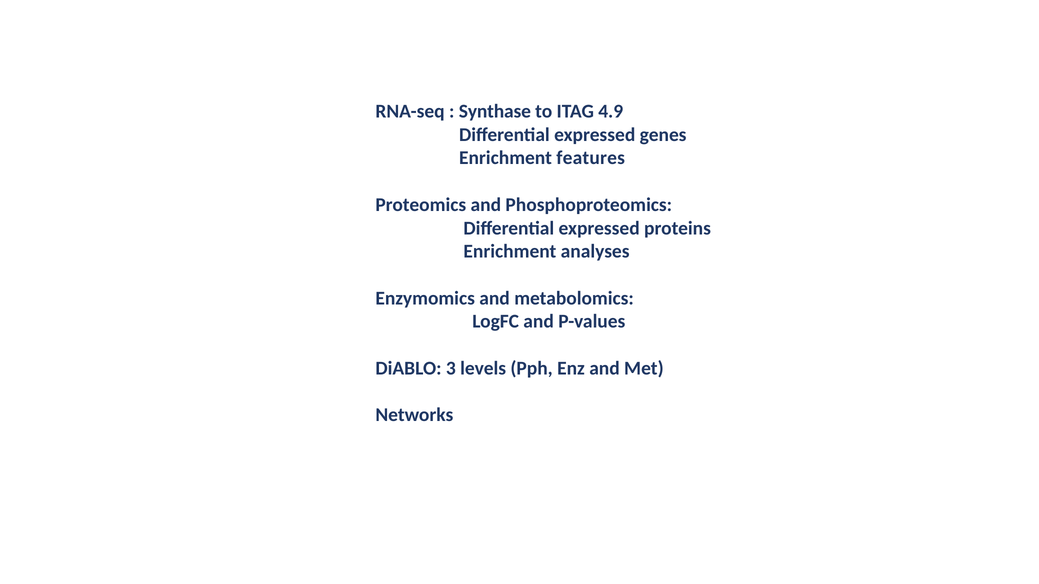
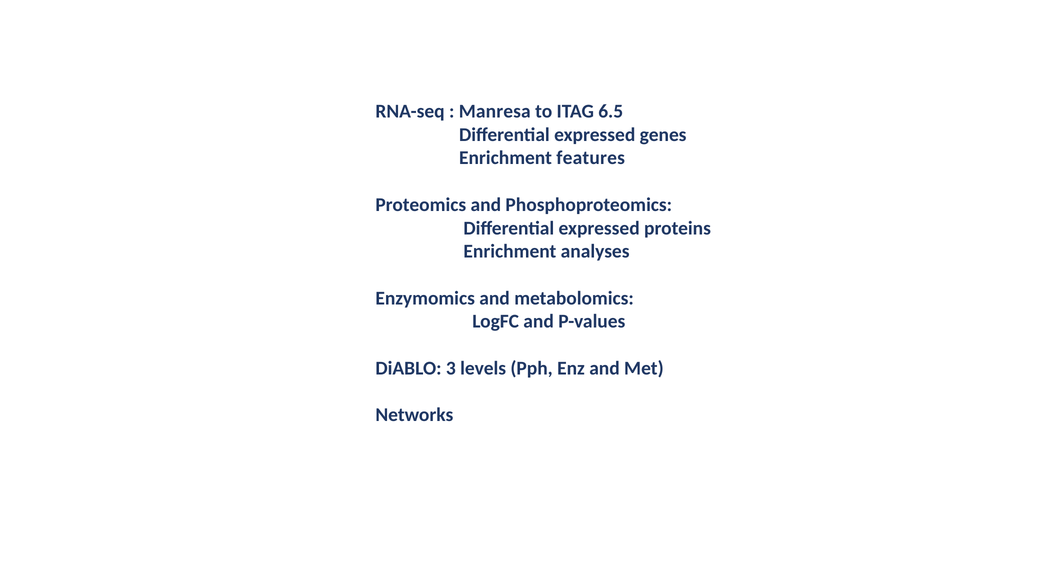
Synthase: Synthase -> Manresa (495, 111)
4.9: 4.9 -> 6.5 (611, 111)
